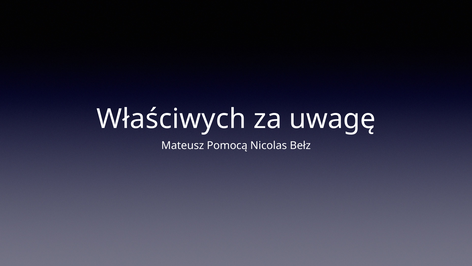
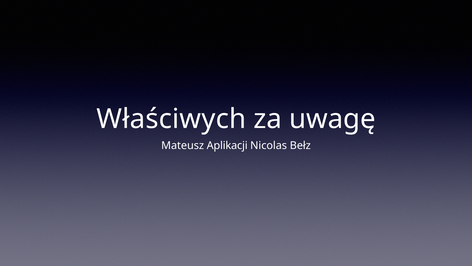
Pomocą: Pomocą -> Aplikacji (227, 145)
